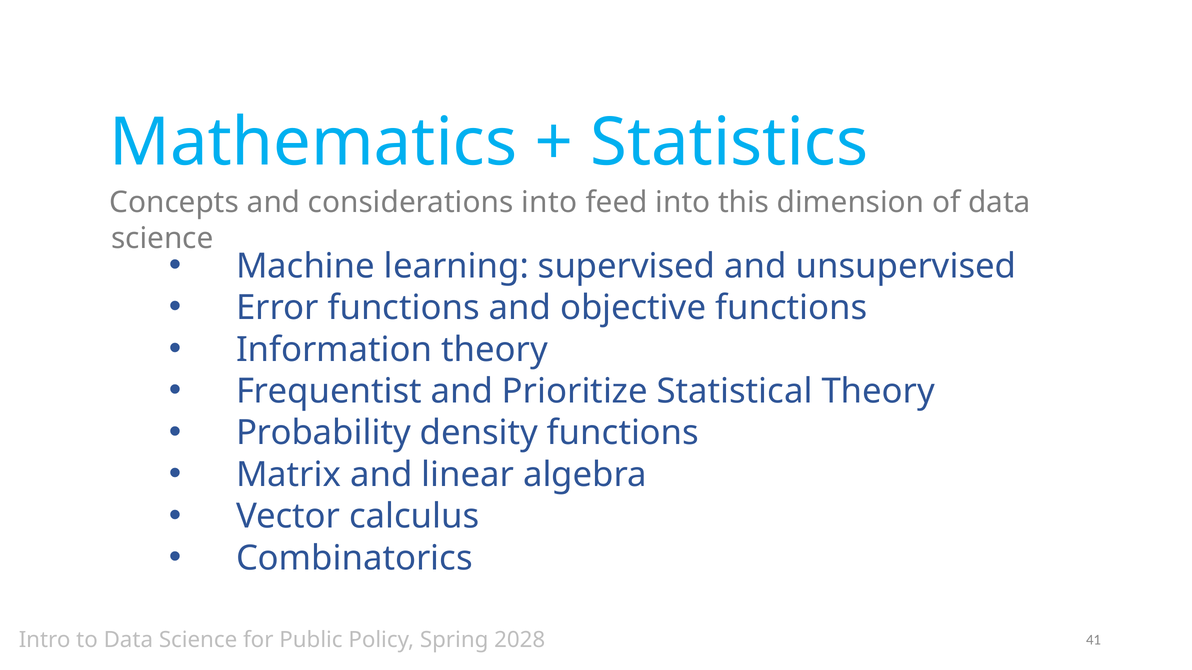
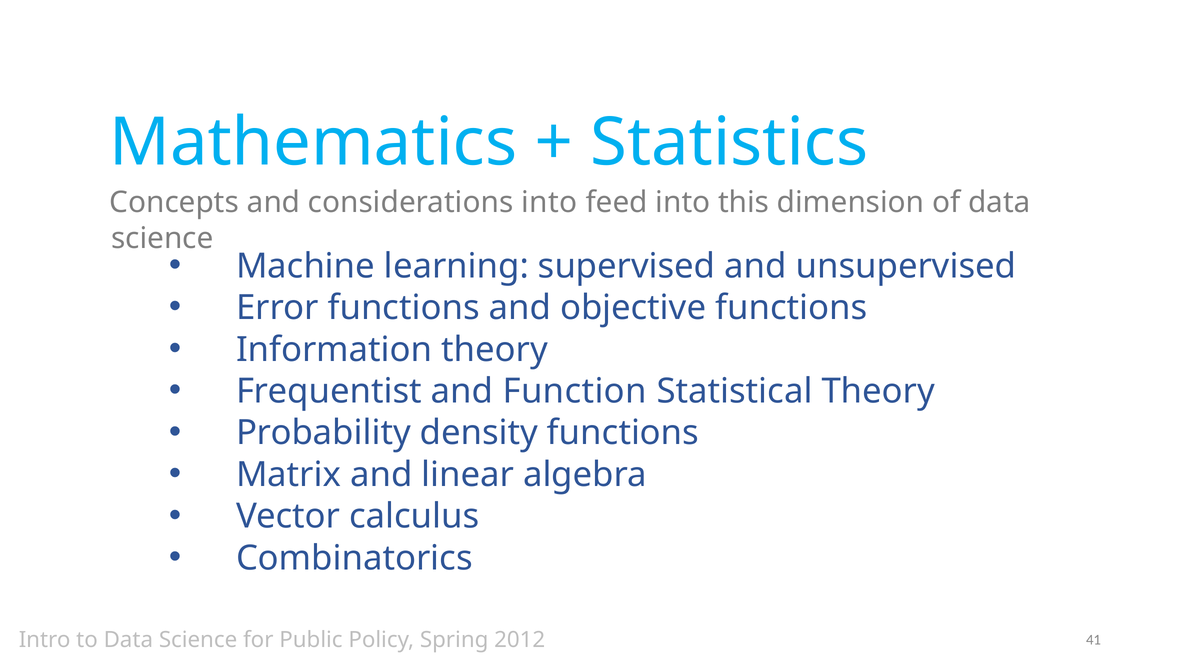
Prioritize: Prioritize -> Function (575, 392)
2028: 2028 -> 2012 (520, 641)
